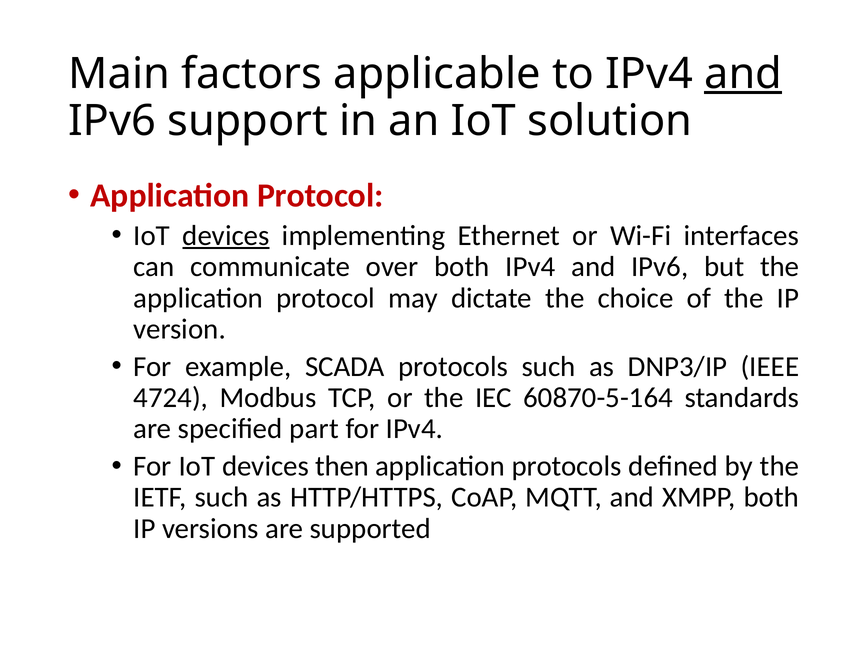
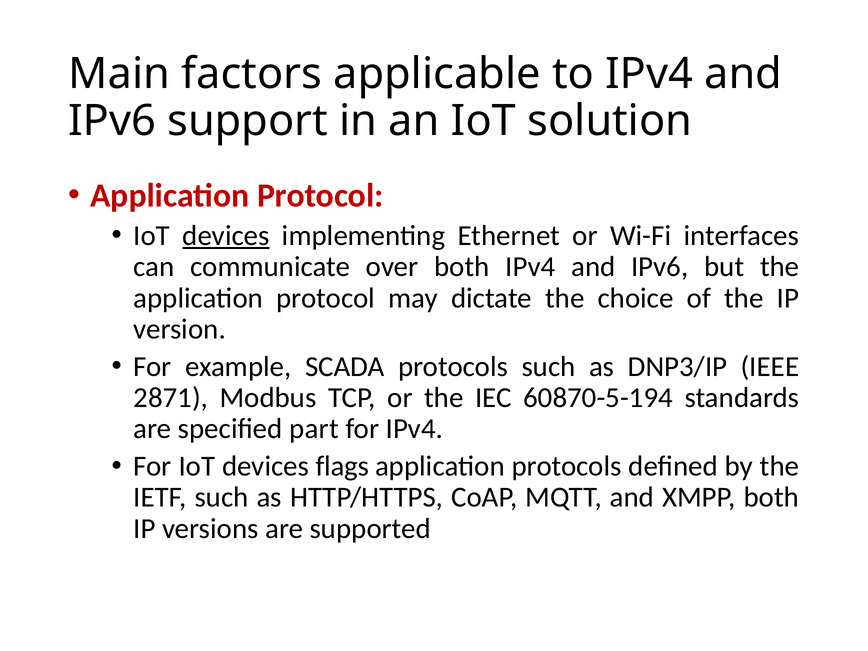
and underline: present -> none (743, 74)
4724: 4724 -> 2871 (171, 398)
60870-5-164: 60870-5-164 -> 60870-5-194 (598, 398)
then: then -> flags (342, 466)
